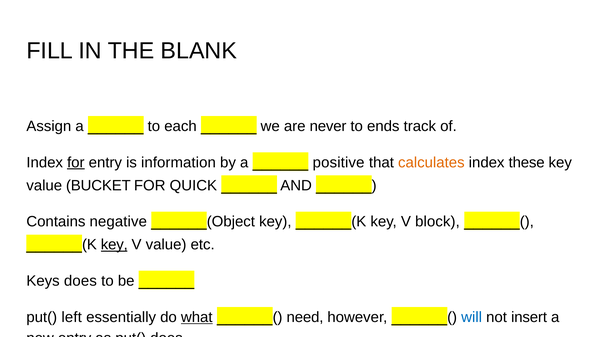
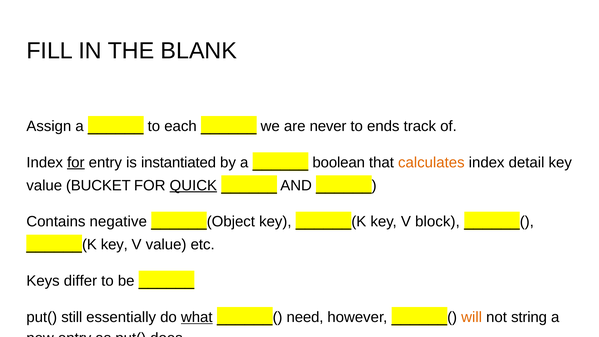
information: information -> instantiated (179, 162)
positive: positive -> boolean (339, 162)
these: these -> detail (527, 162)
QUICK underline: none -> present (193, 185)
key underline: present -> none (114, 245)
Keys does: does -> differ (80, 281)
left: left -> still (72, 317)
will colour: blue -> orange (472, 317)
insert: insert -> string (529, 317)
